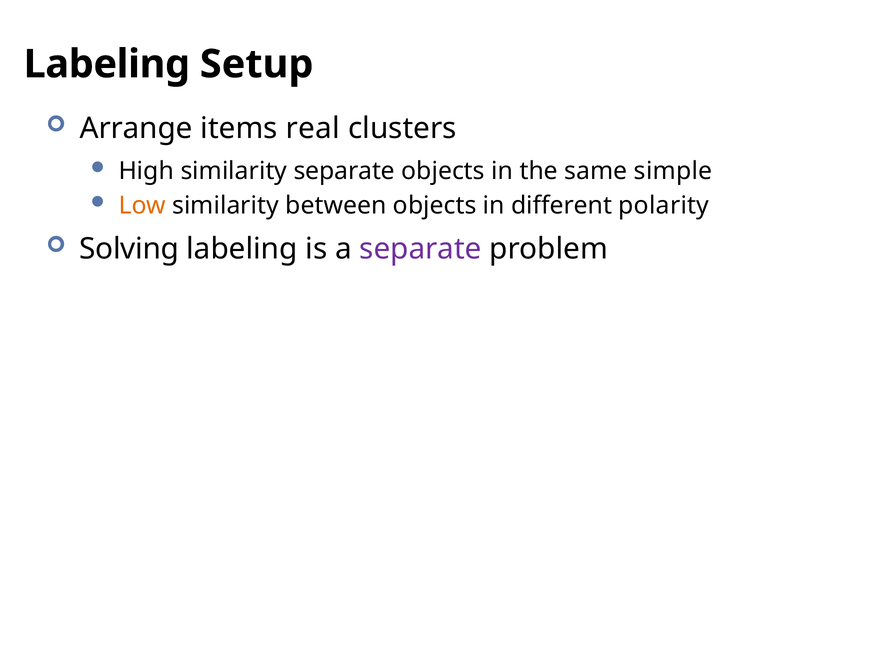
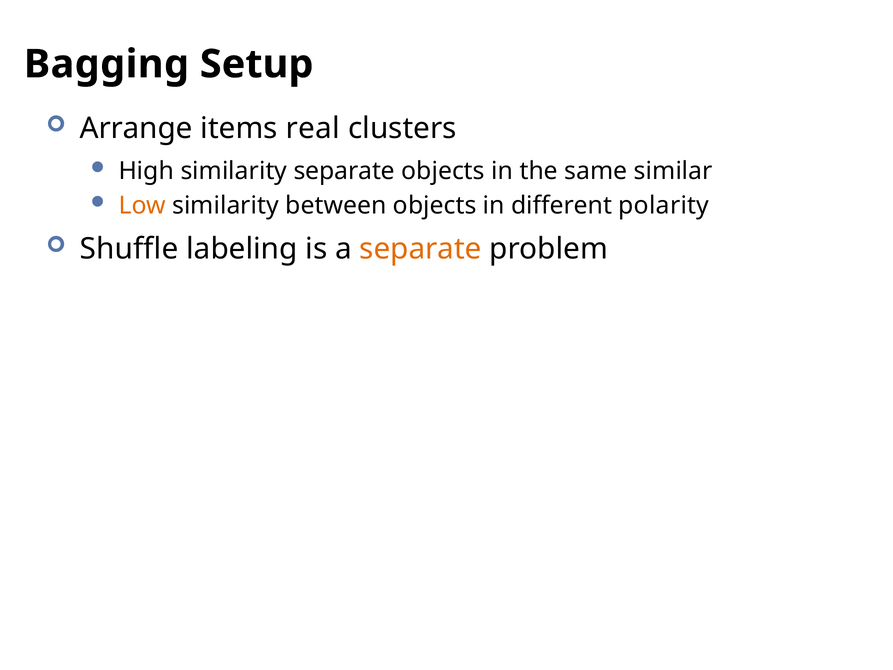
Labeling: Labeling -> Bagging (106, 64)
simple: simple -> similar (673, 171)
Solving: Solving -> Shuffle (129, 249)
separate colour: purple -> orange (421, 249)
